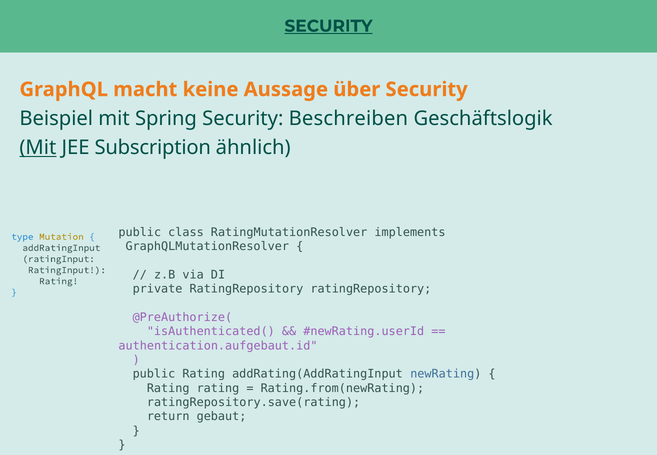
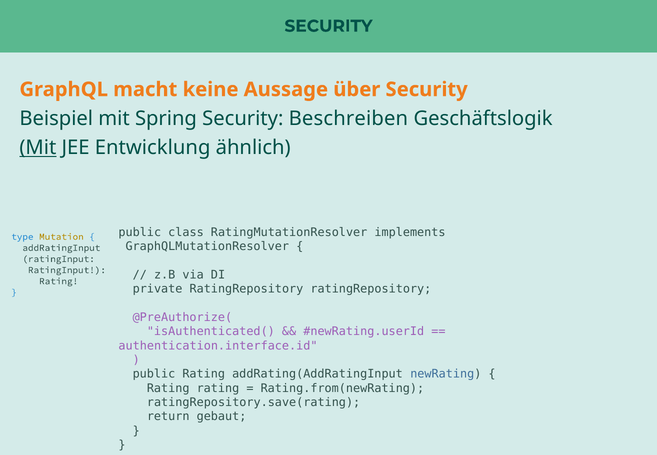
SECURITY underline: present -> none (328, 26)
Subscription: Subscription -> Entwicklung (153, 148)
authentication.aufgebaut.id: authentication.aufgebaut.id -> authentication.interface.id (218, 346)
